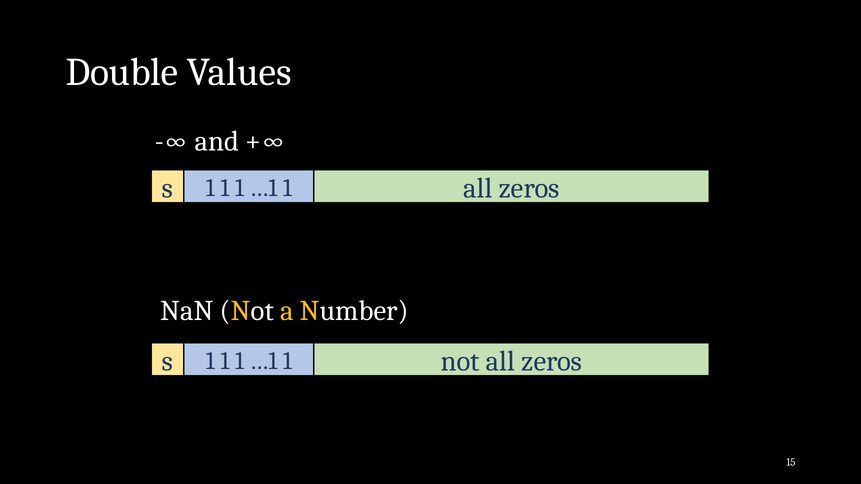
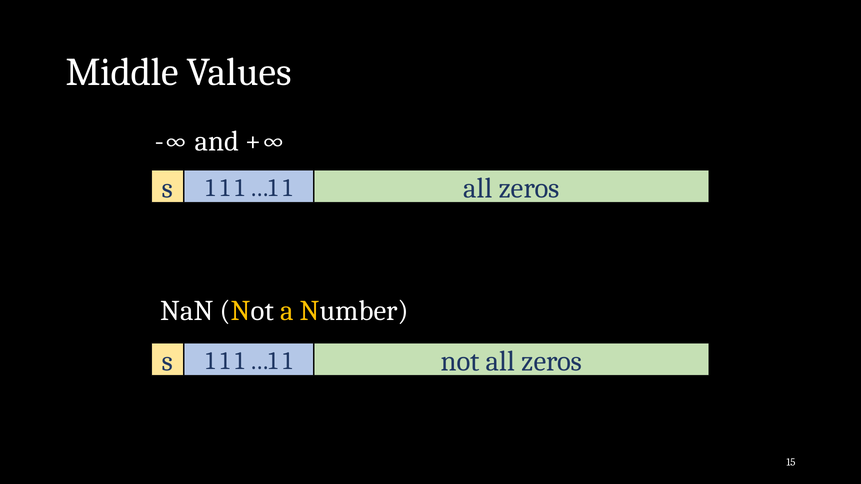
Double: Double -> Middle (122, 72)
